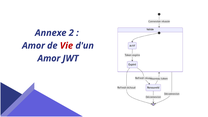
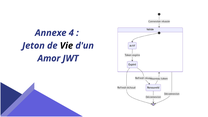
2: 2 -> 4 (71, 33)
Amor: Amor -> Jeton (33, 46)
Vie colour: red -> black (66, 46)
